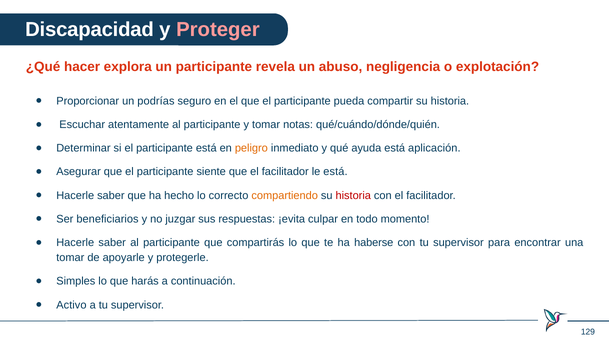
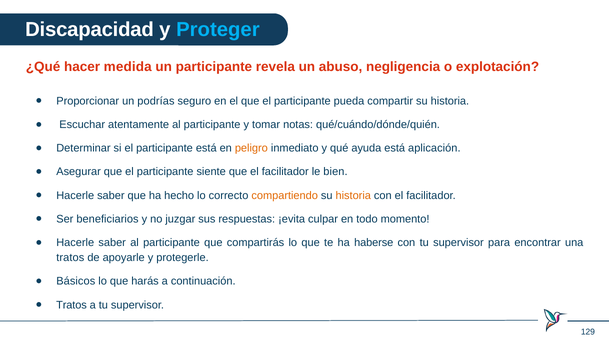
Proteger colour: pink -> light blue (218, 30)
explora: explora -> medida (128, 67)
le está: está -> bien (335, 172)
historia colour: red -> orange (353, 196)
tomar: tomar -> tratos (70, 258)
Simples: Simples -> Básicos (76, 282)
Activo: Activo -> Tratos (72, 305)
